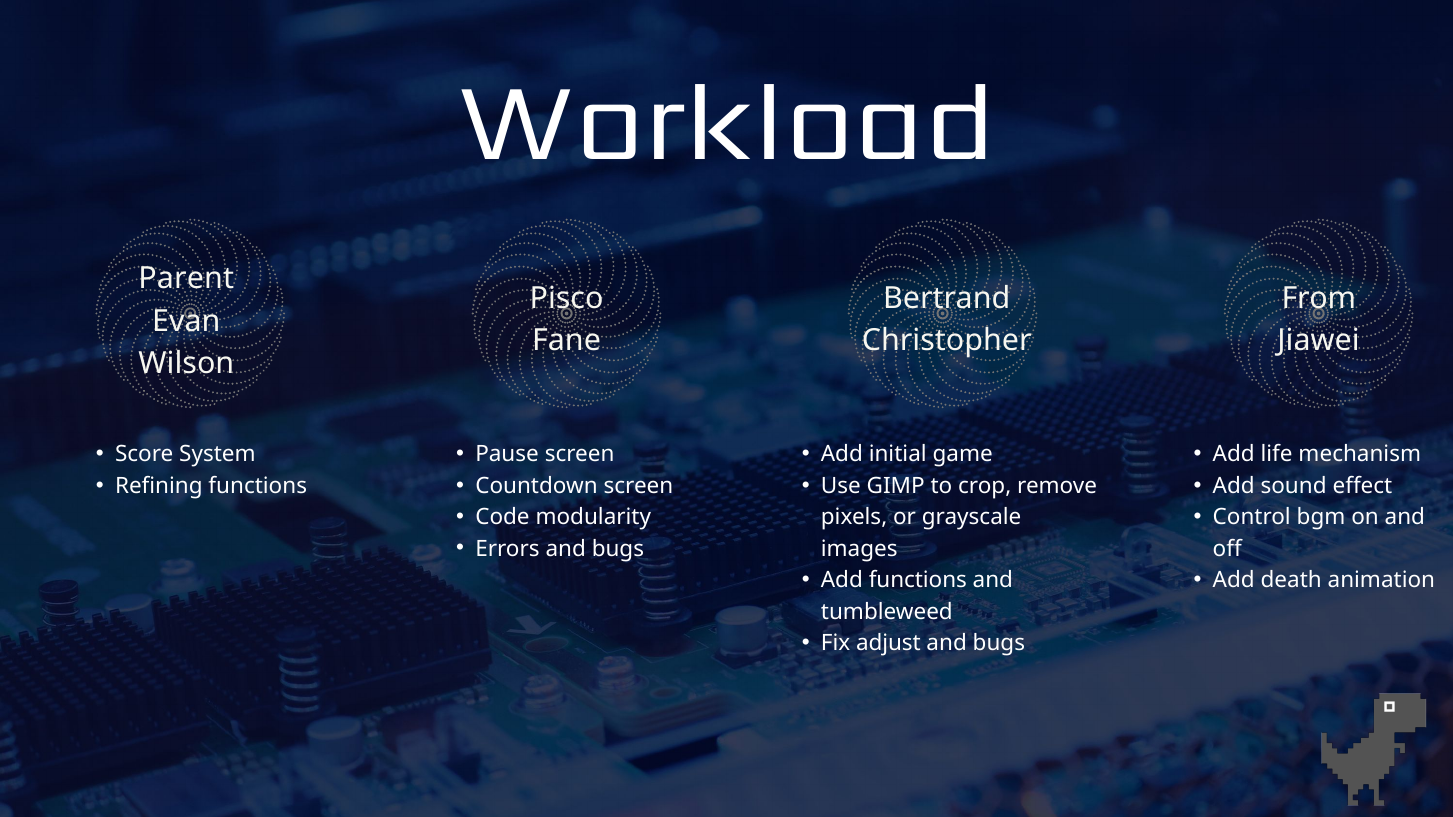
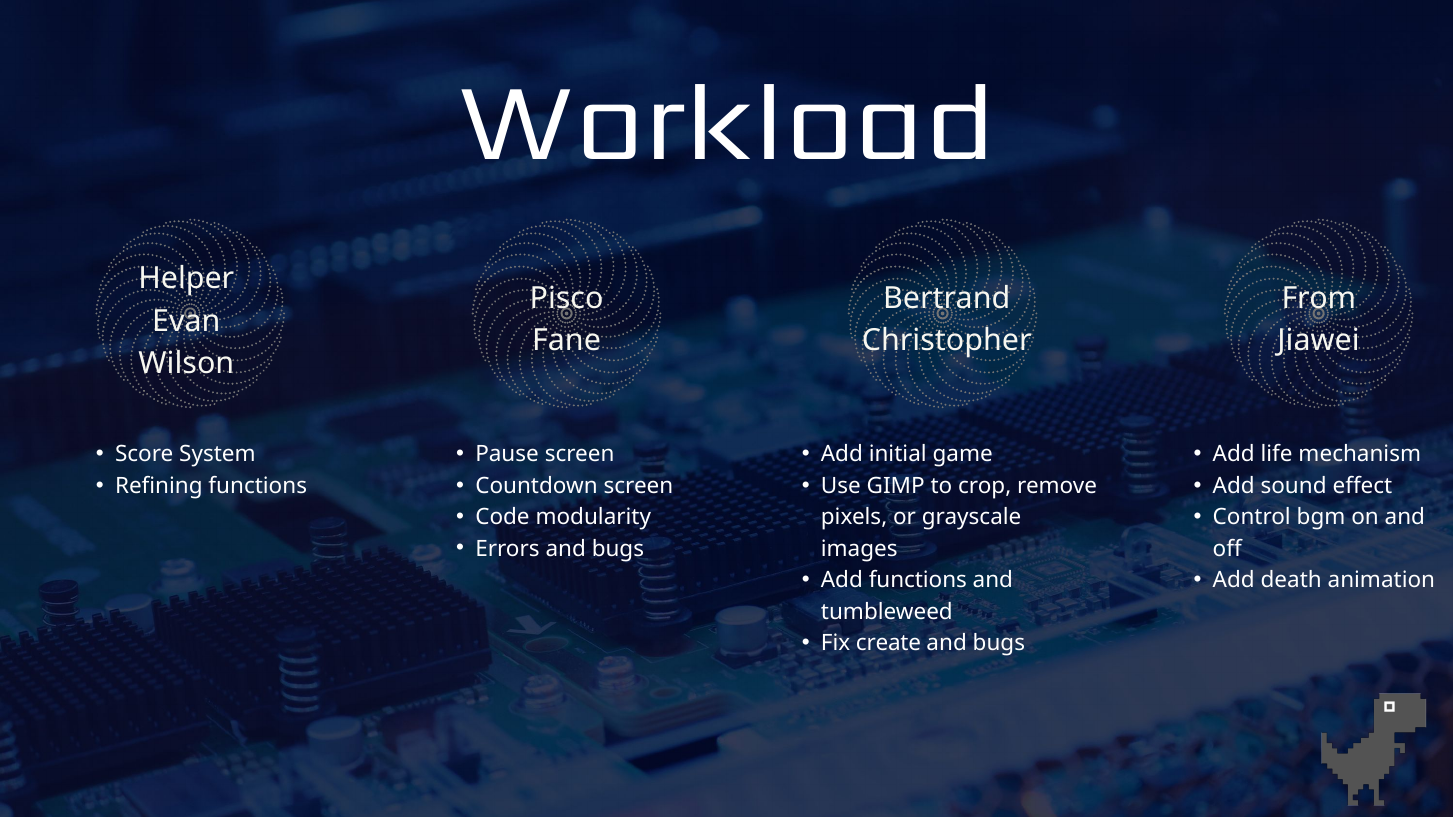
Parent: Parent -> Helper (186, 279)
adjust: adjust -> create (888, 643)
